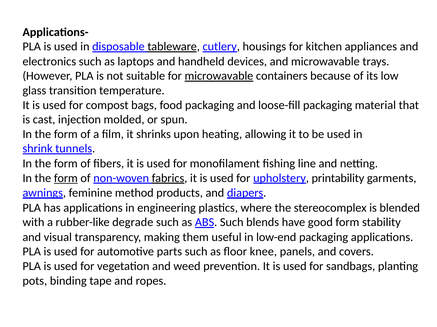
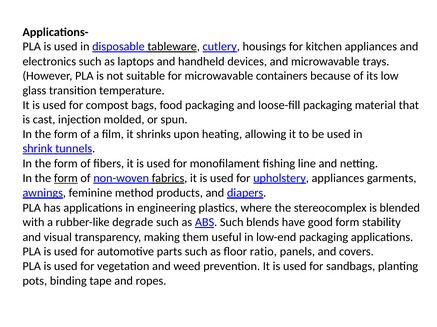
microwavable underline: present -> none (219, 76)
upholstery printability: printability -> appliances (338, 178)
knee: knee -> ratio (263, 252)
